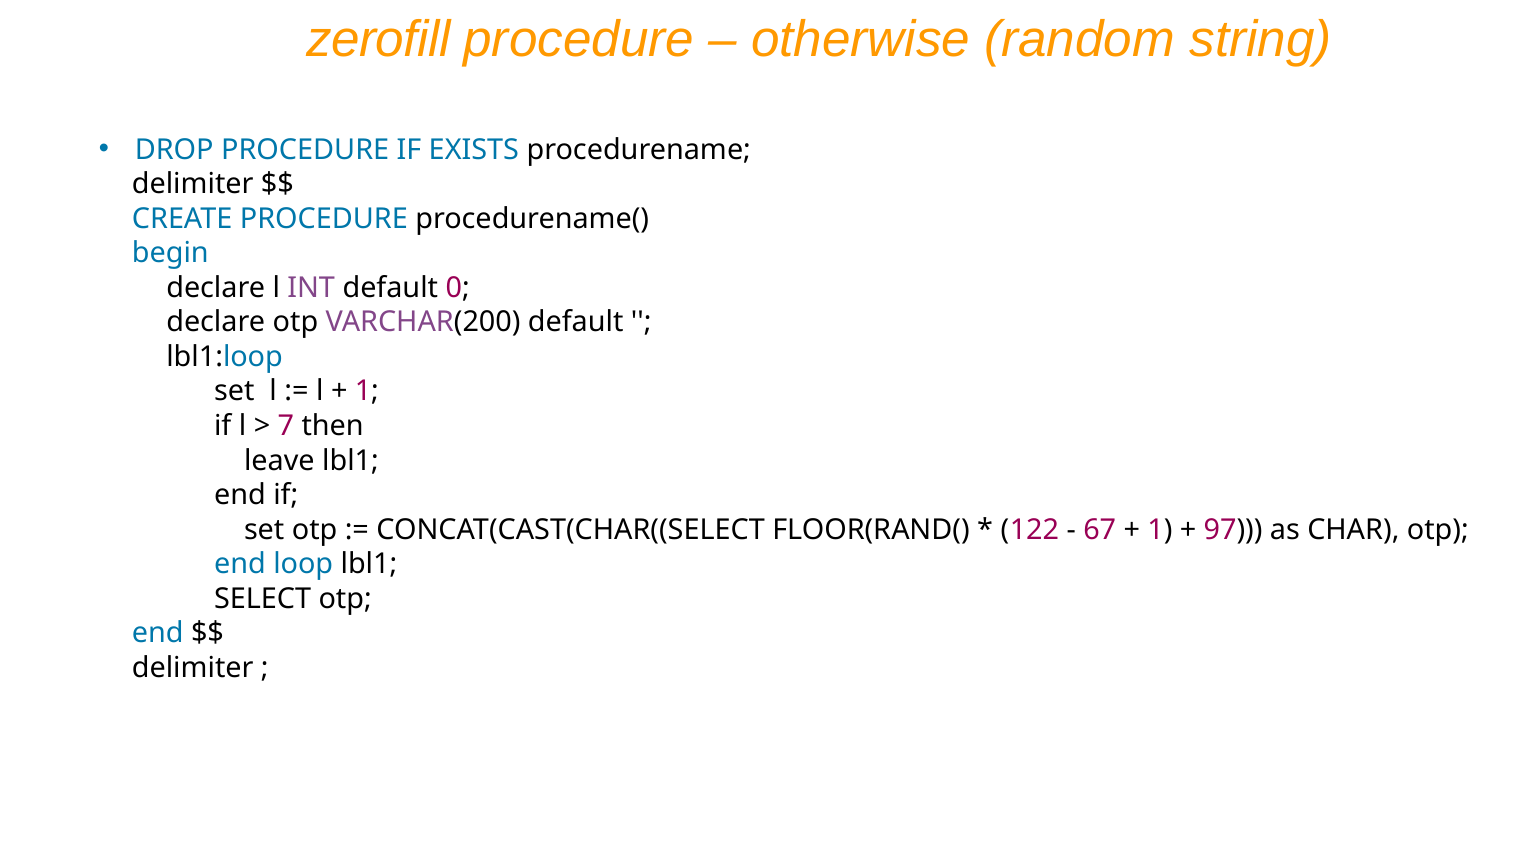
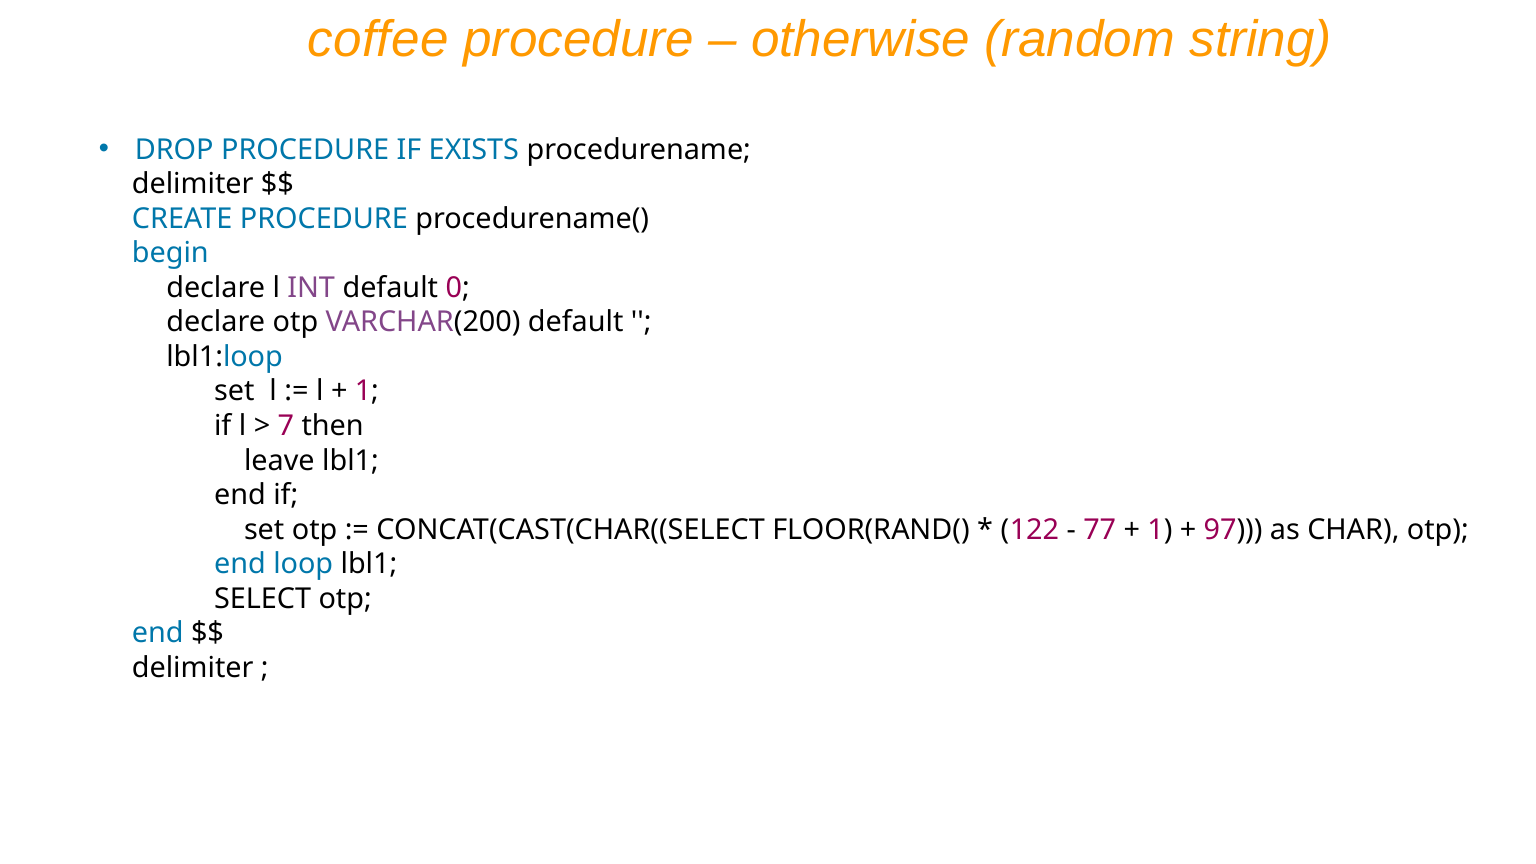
zerofill: zerofill -> coffee (378, 40)
67: 67 -> 77 (1100, 530)
